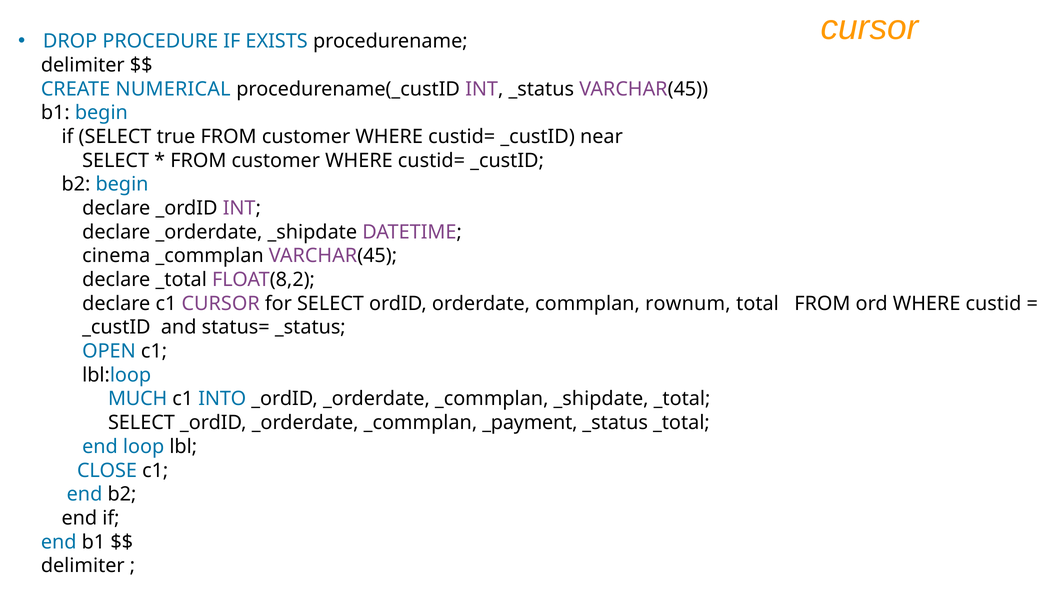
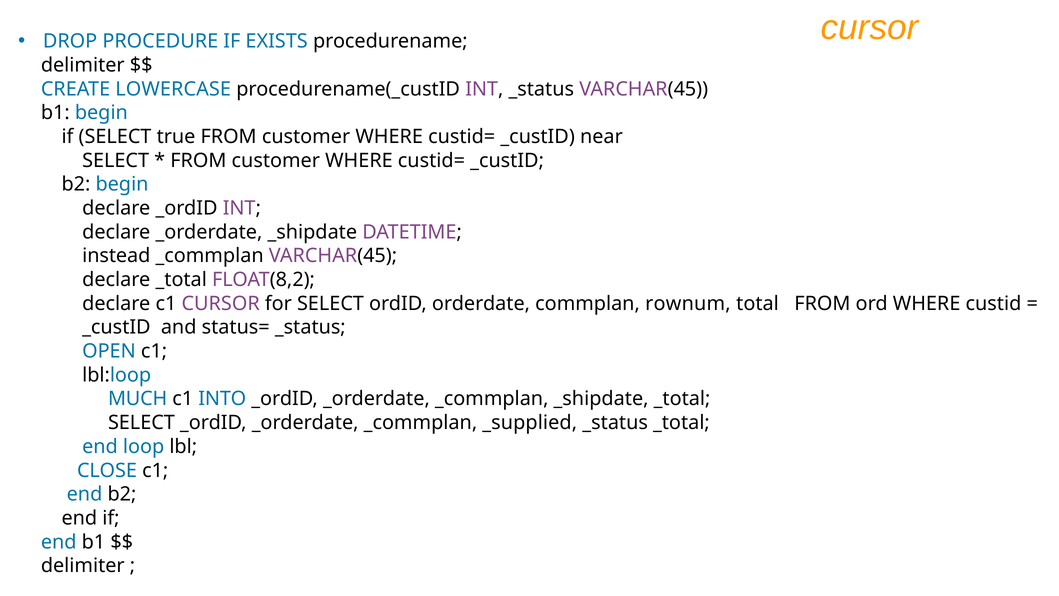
NUMERICAL: NUMERICAL -> LOWERCASE (173, 89)
cinema: cinema -> instead (116, 256)
_payment: _payment -> _supplied (530, 423)
